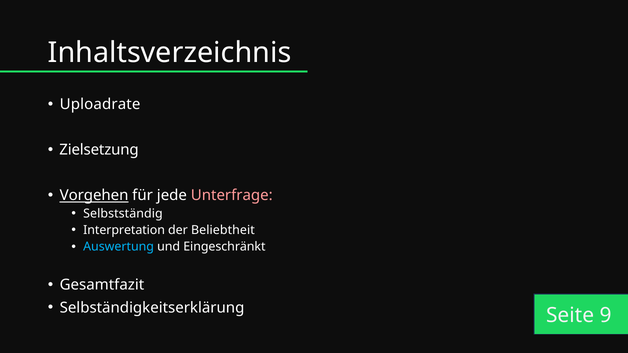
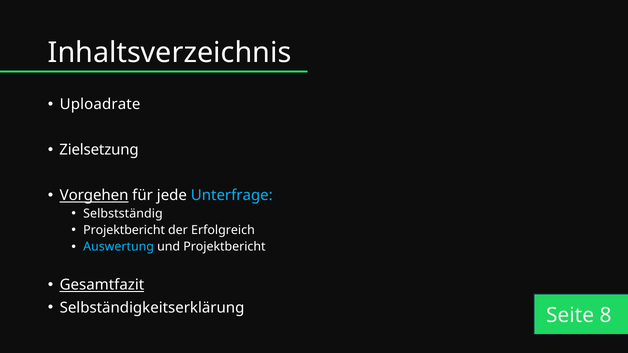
Unterfrage colour: pink -> light blue (232, 196)
Interpretation: Interpretation -> Projektbericht (124, 230)
Beliebtheit: Beliebtheit -> Erfolgreich (223, 230)
und Eingeschränkt: Eingeschränkt -> Projektbericht (224, 247)
Gesamtfazit underline: none -> present (102, 285)
9: 9 -> 8 (606, 316)
